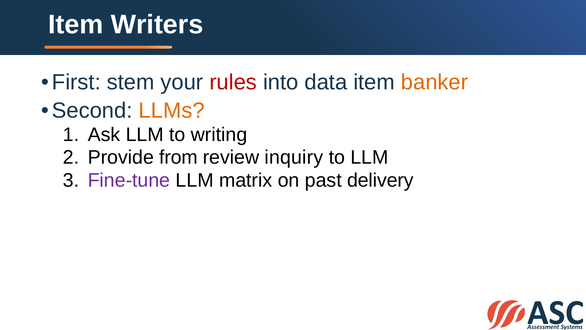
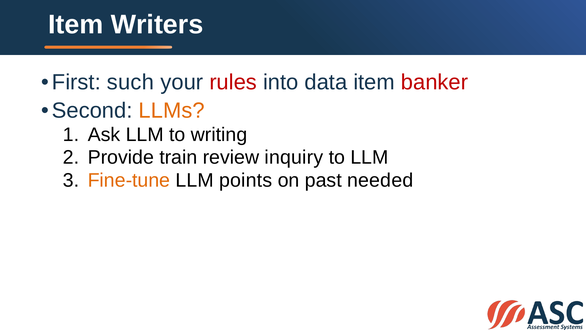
stem: stem -> such (131, 82)
banker colour: orange -> red (435, 82)
from: from -> train (178, 157)
Fine-tune colour: purple -> orange (129, 180)
matrix: matrix -> points (246, 180)
delivery: delivery -> needed (380, 180)
